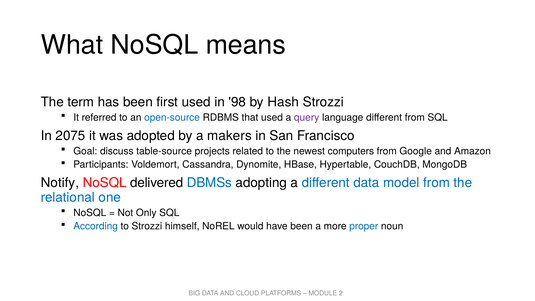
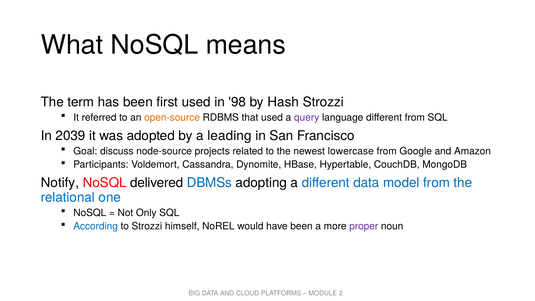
open-source colour: blue -> orange (172, 117)
2075: 2075 -> 2039 (71, 136)
makers: makers -> leading (230, 136)
table-source: table-source -> node-source (164, 151)
computers: computers -> lowercase (351, 151)
proper colour: blue -> purple (364, 226)
